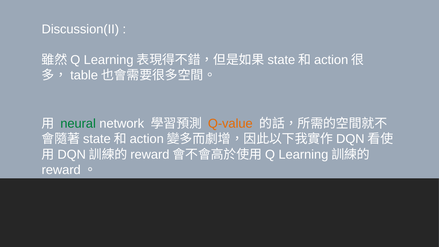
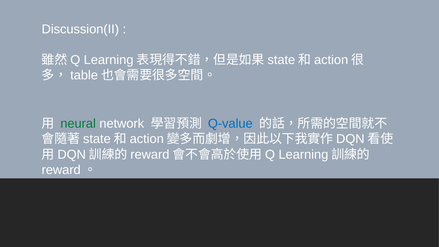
Q-value colour: orange -> blue (230, 124)
